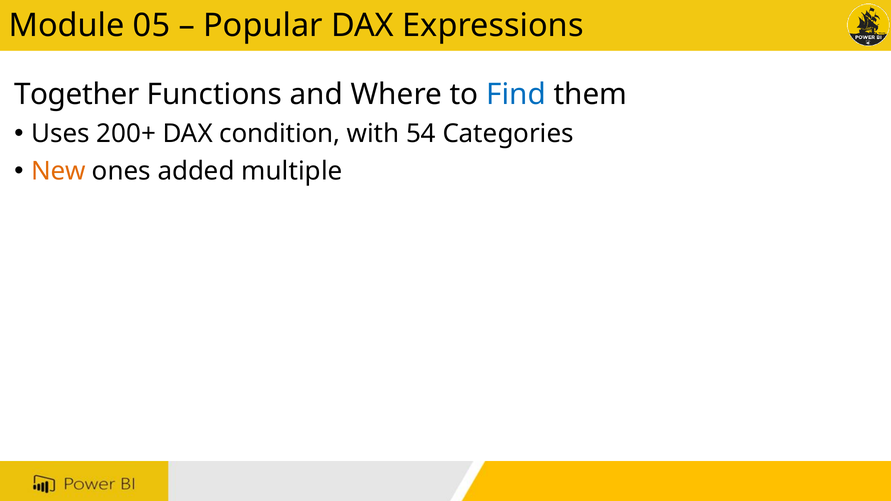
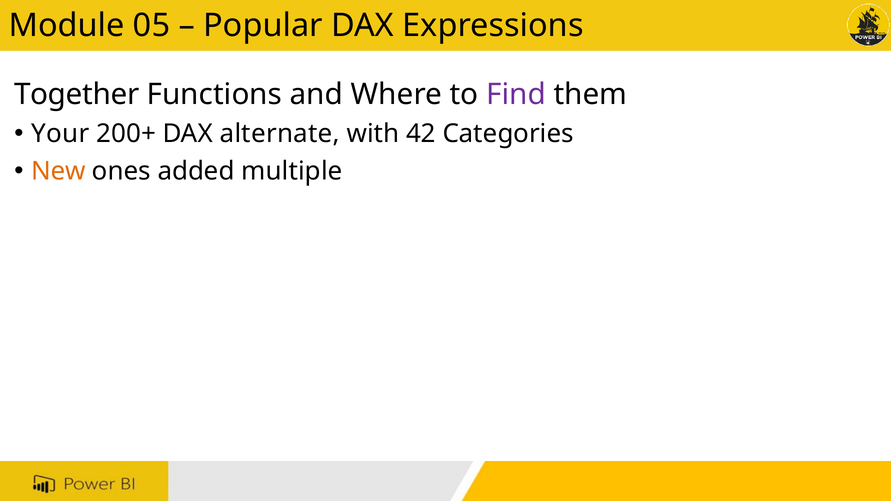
Find colour: blue -> purple (516, 94)
Uses: Uses -> Your (60, 134)
condition: condition -> alternate (280, 134)
54: 54 -> 42 (421, 134)
